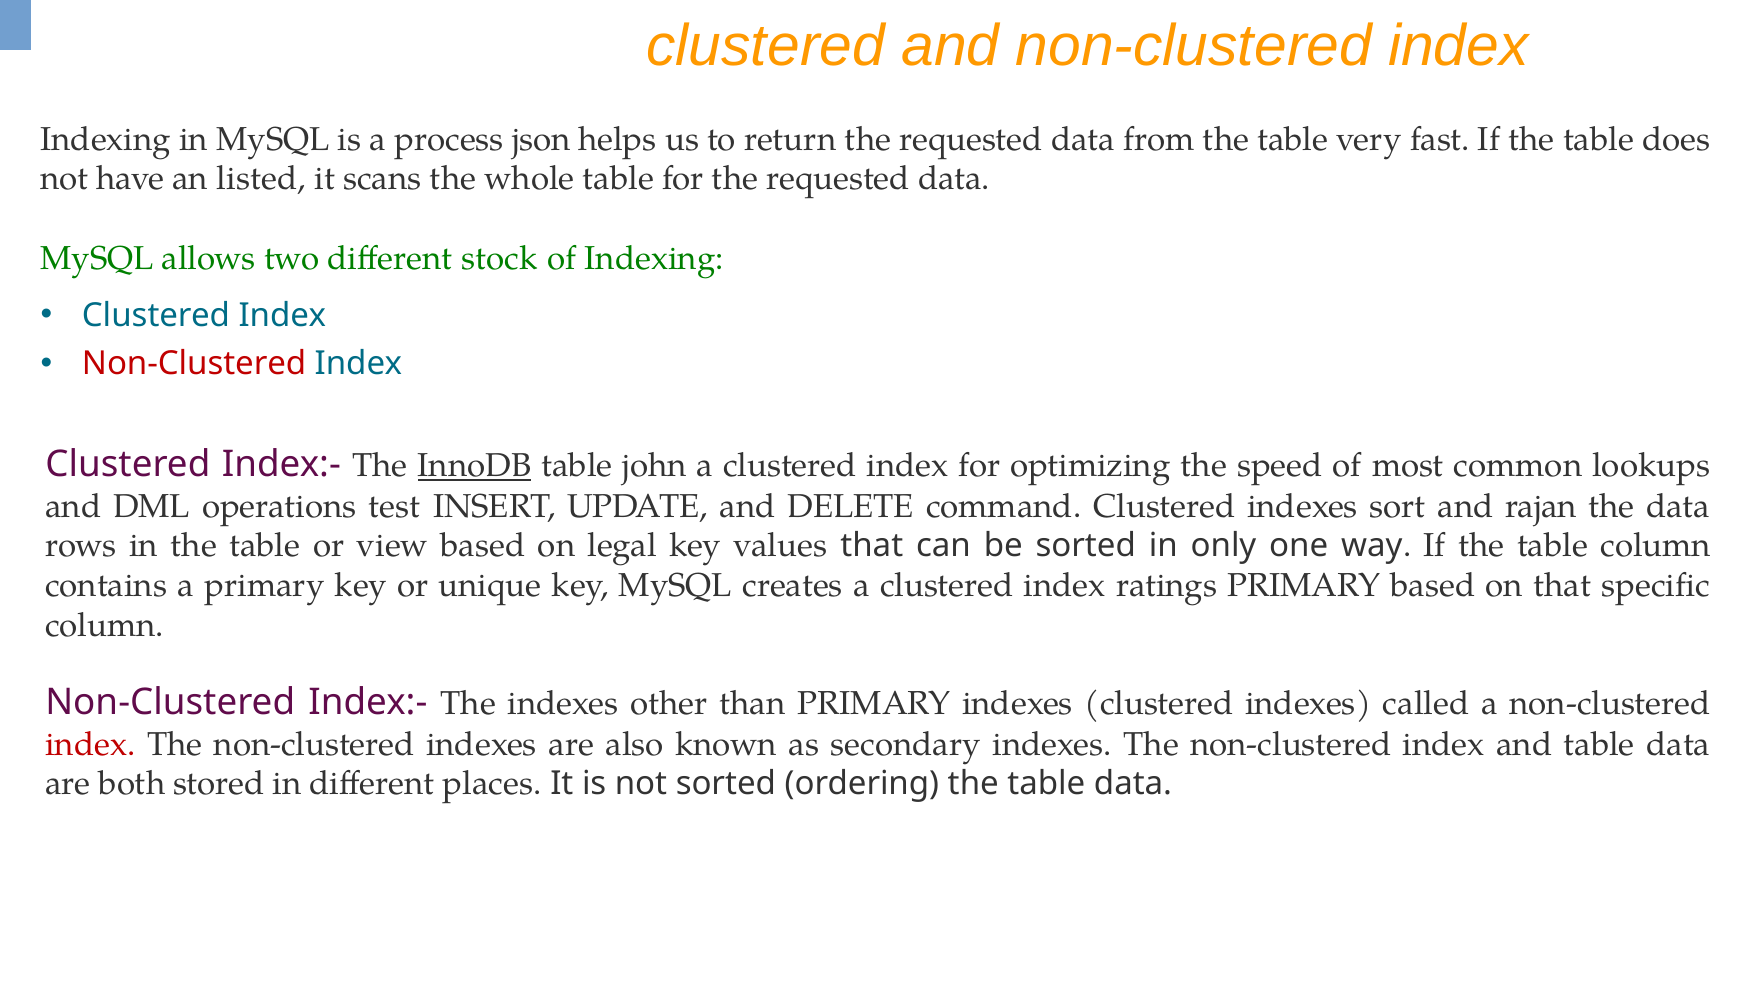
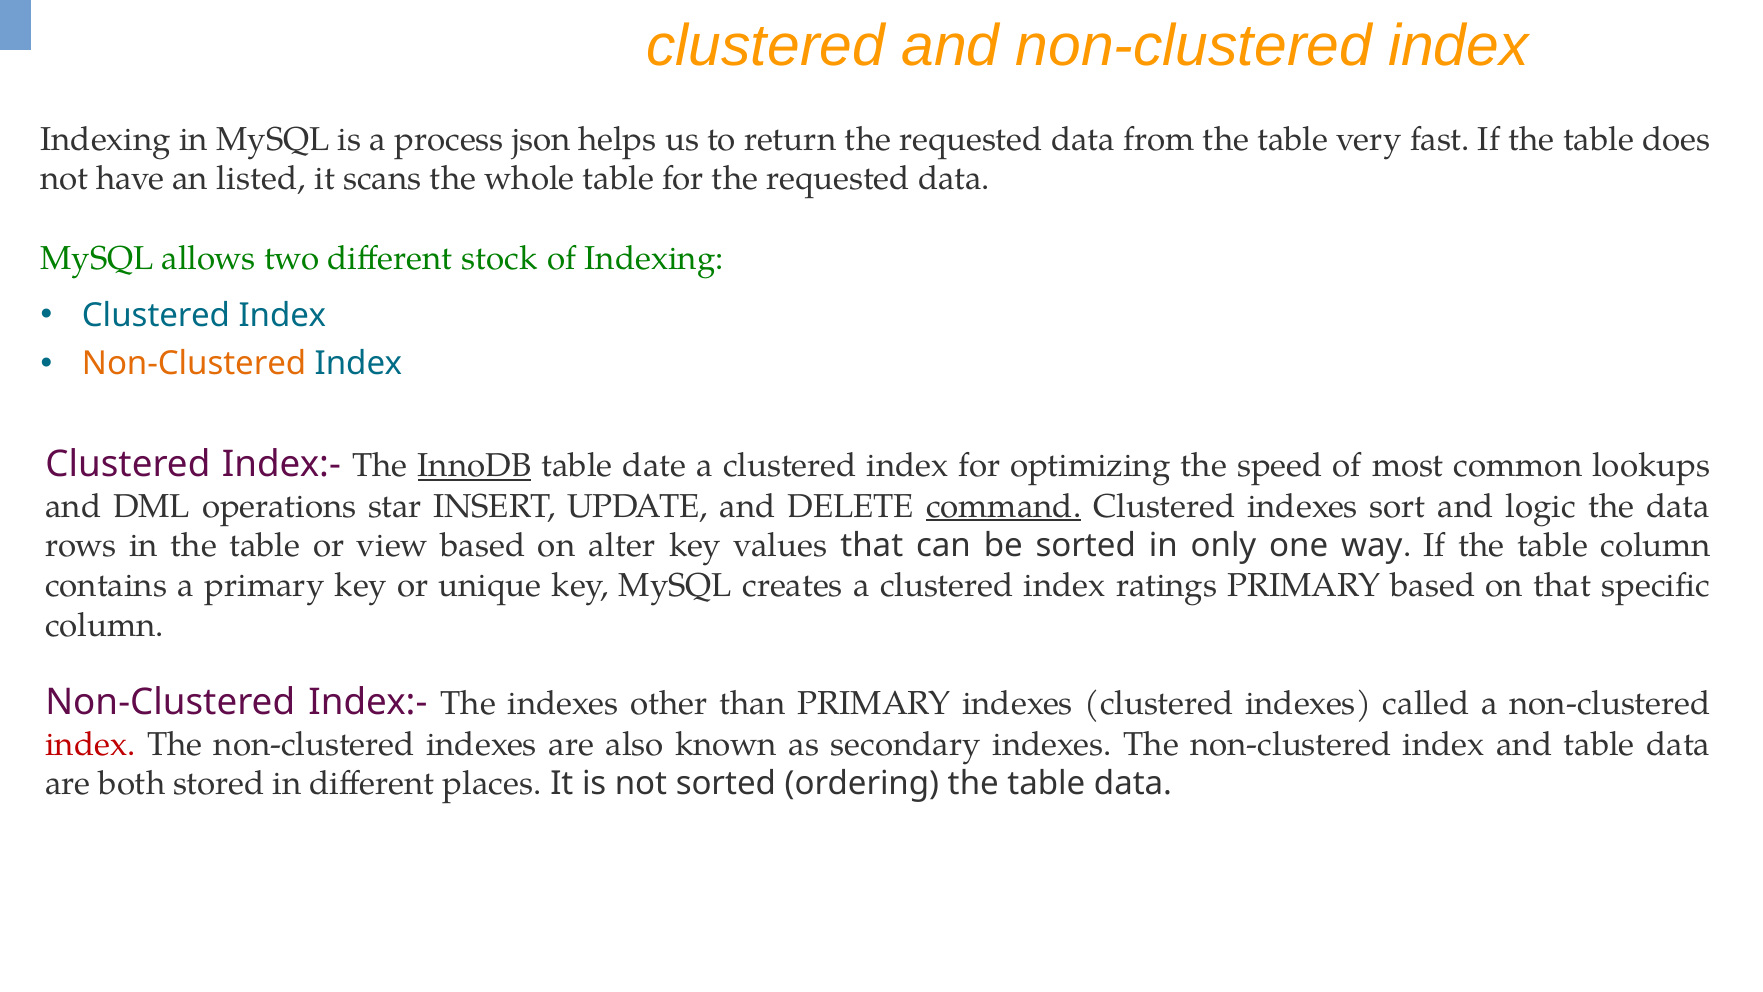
Non-Clustered colour: red -> orange (194, 364)
john: john -> date (655, 466)
test: test -> star (395, 506)
command underline: none -> present (1004, 506)
rajan: rajan -> logic (1541, 506)
legal: legal -> alter (622, 546)
